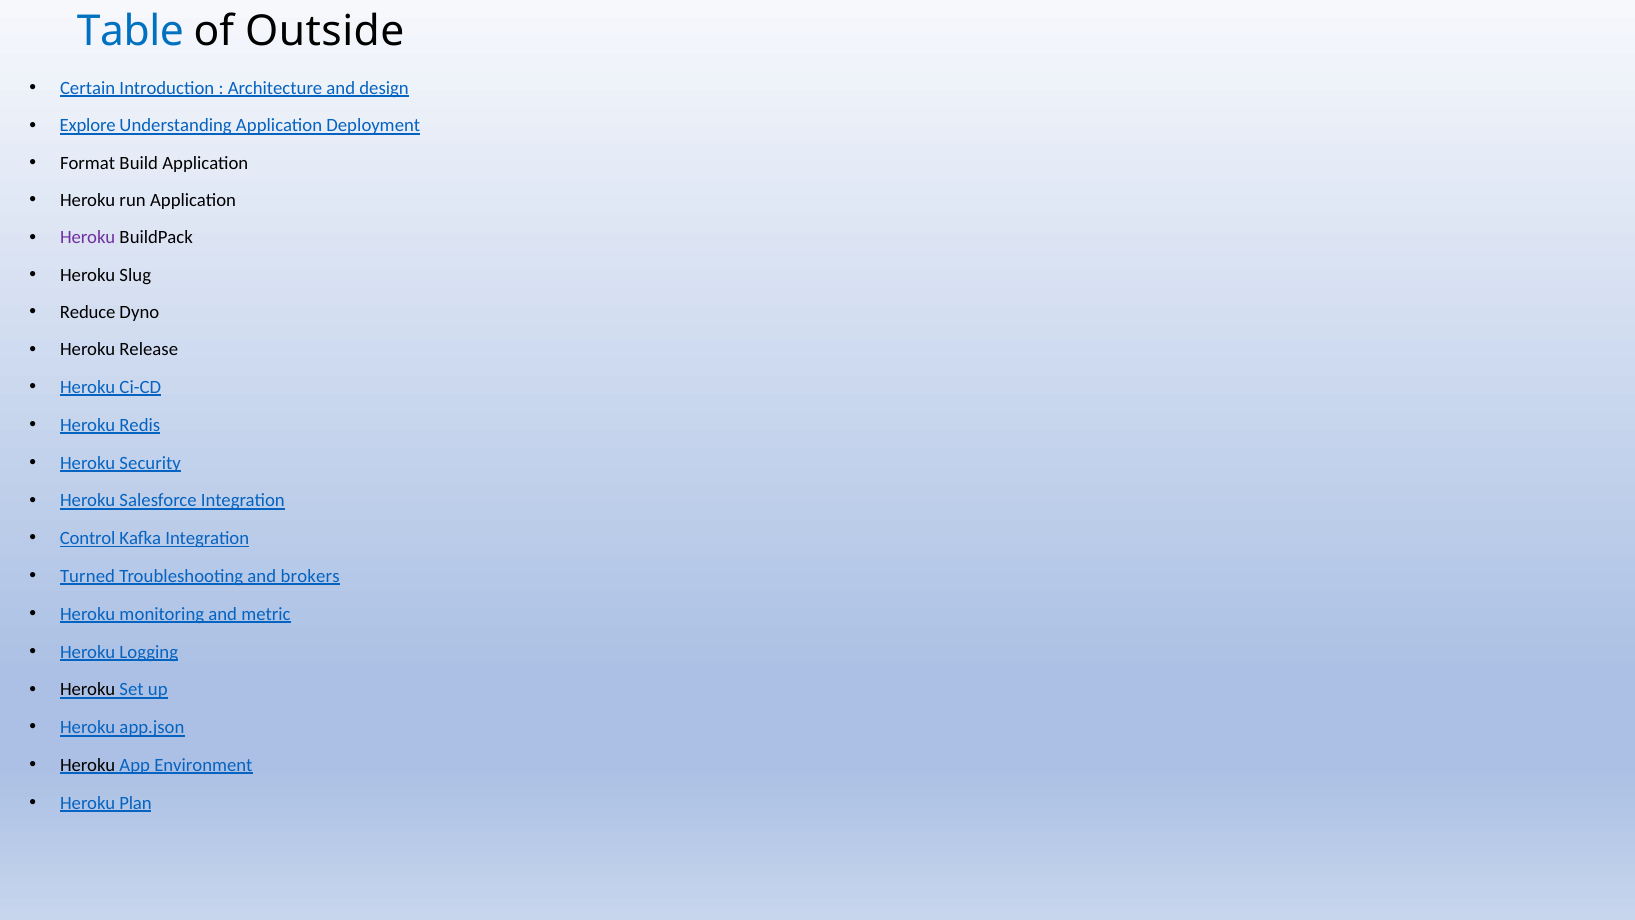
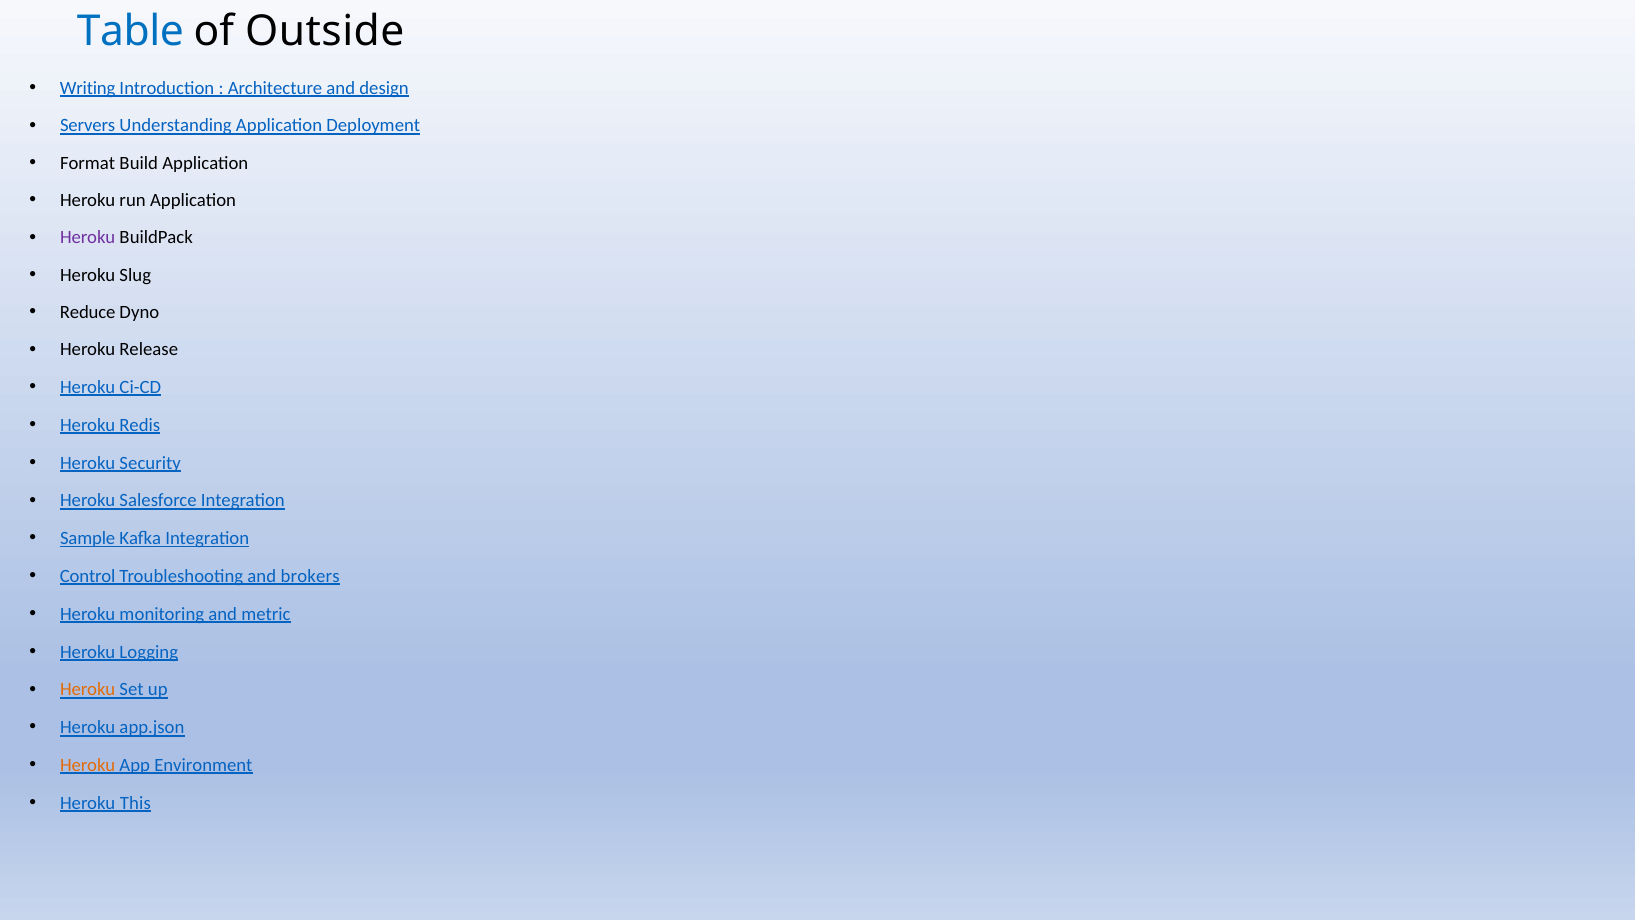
Certain: Certain -> Writing (88, 88)
Explore: Explore -> Servers (88, 126)
Control: Control -> Sample (88, 538)
Turned: Turned -> Control (88, 576)
Heroku colour: black -> orange (88, 689)
Heroku colour: black -> orange (88, 765)
Plan: Plan -> This (135, 803)
